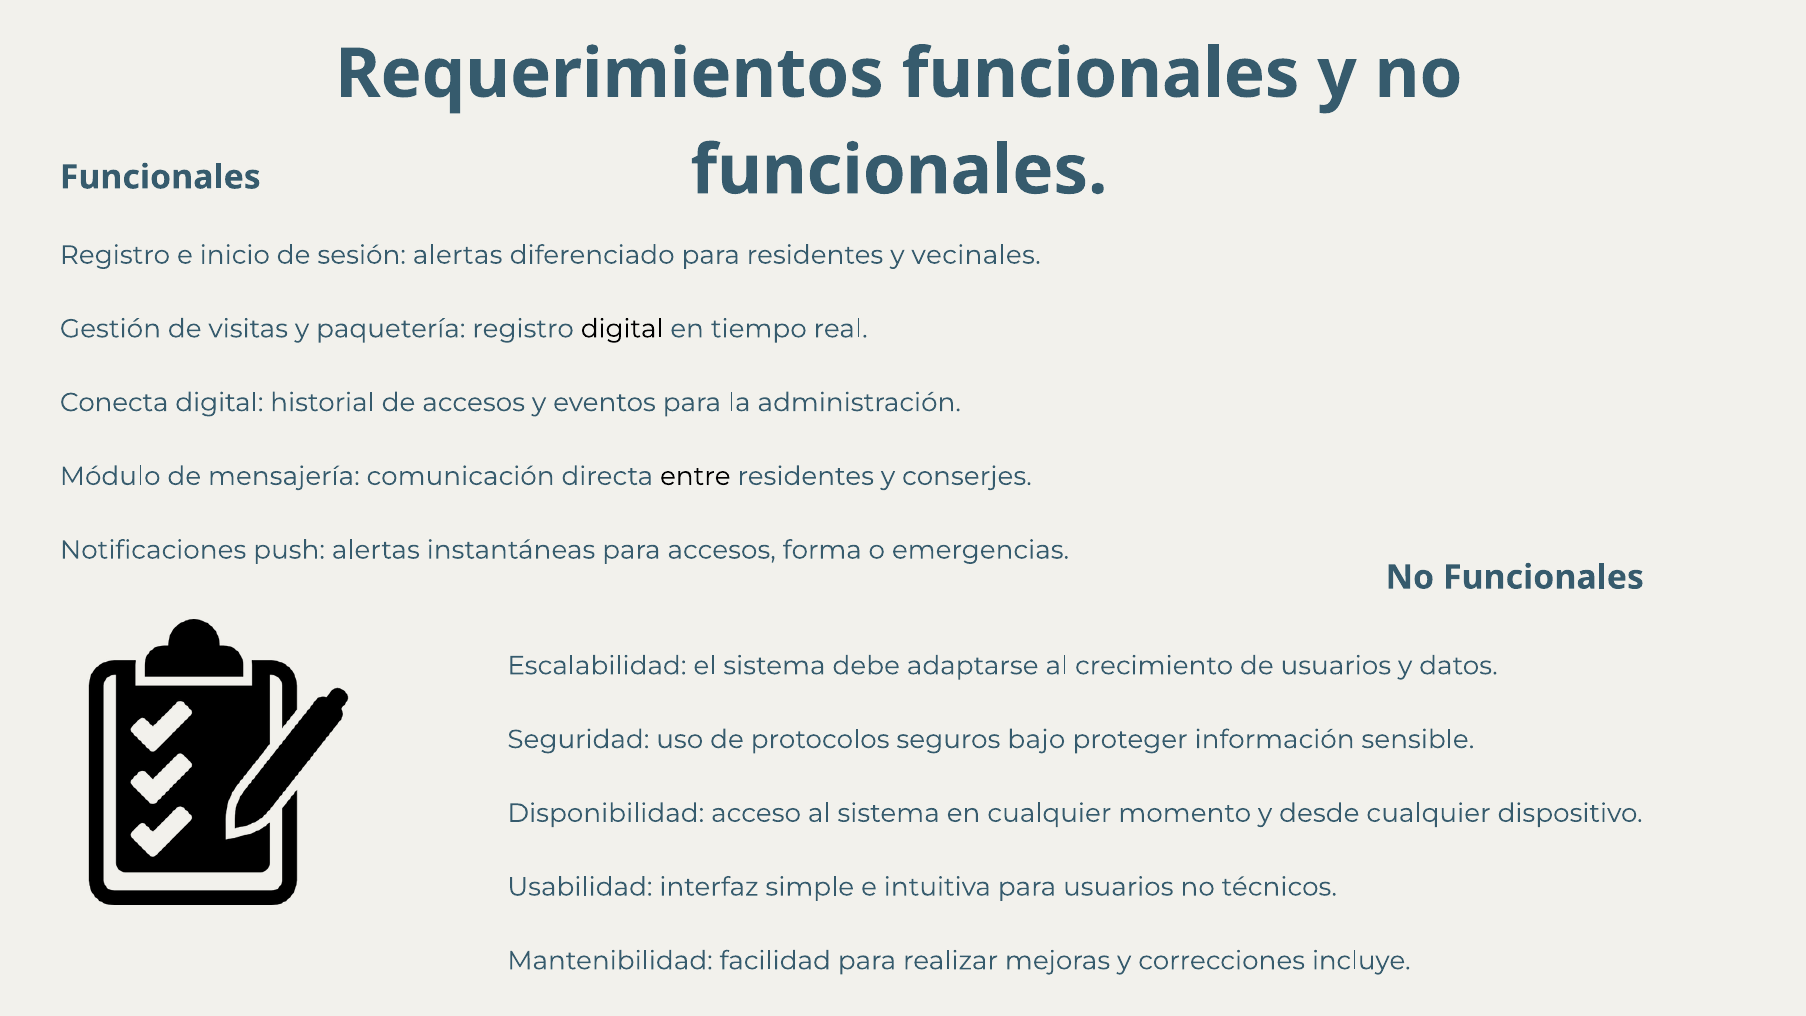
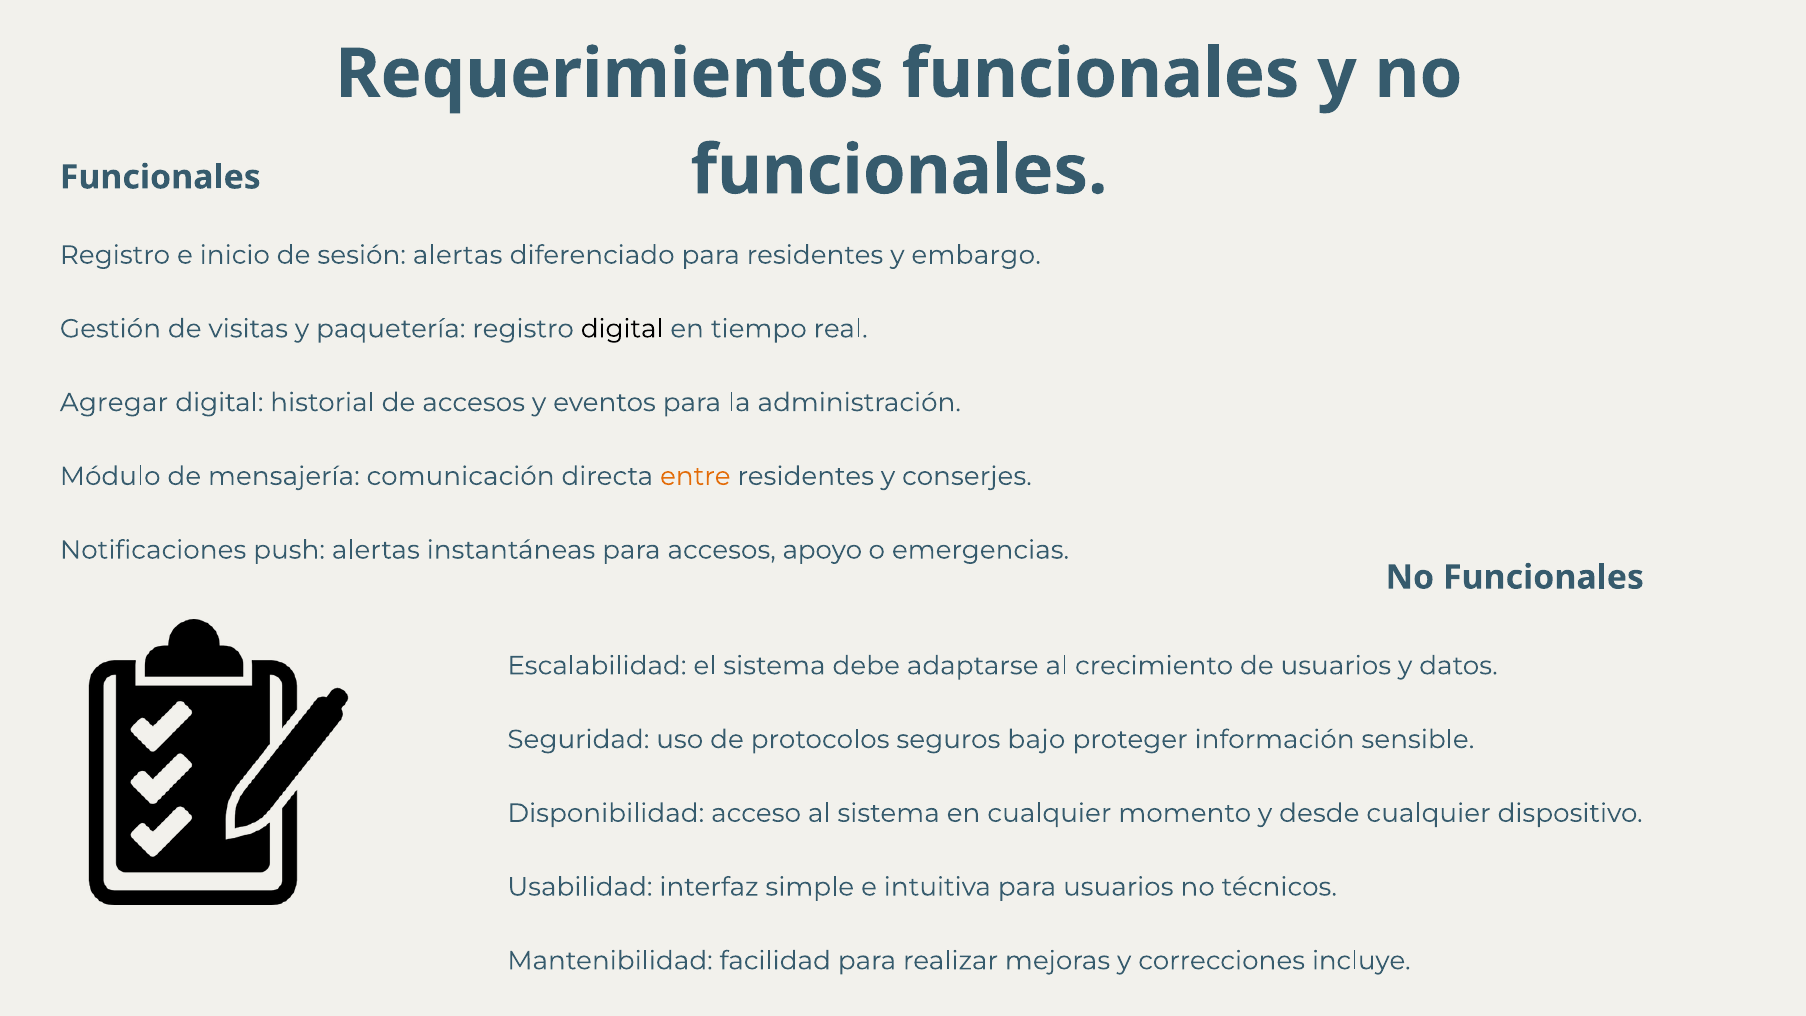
vecinales: vecinales -> embargo (976, 255)
Conecta: Conecta -> Agregar (114, 402)
entre colour: black -> orange (695, 476)
forma: forma -> apoyo (822, 550)
